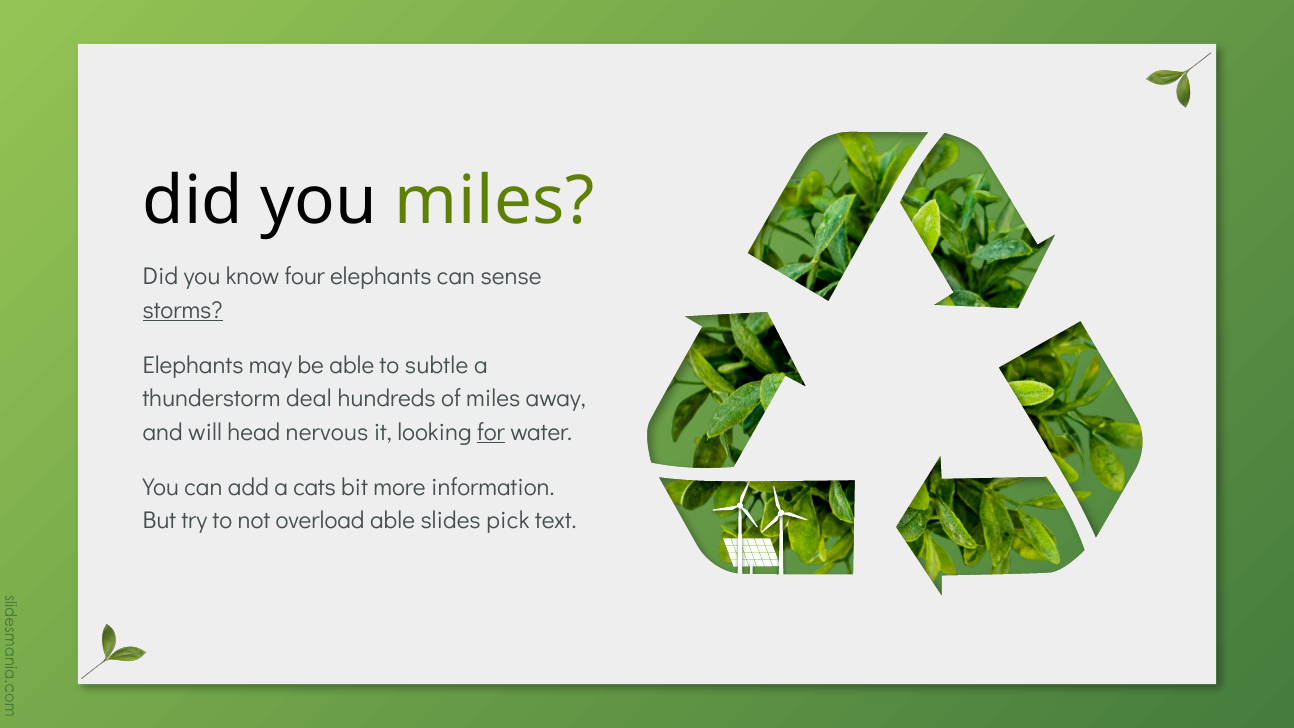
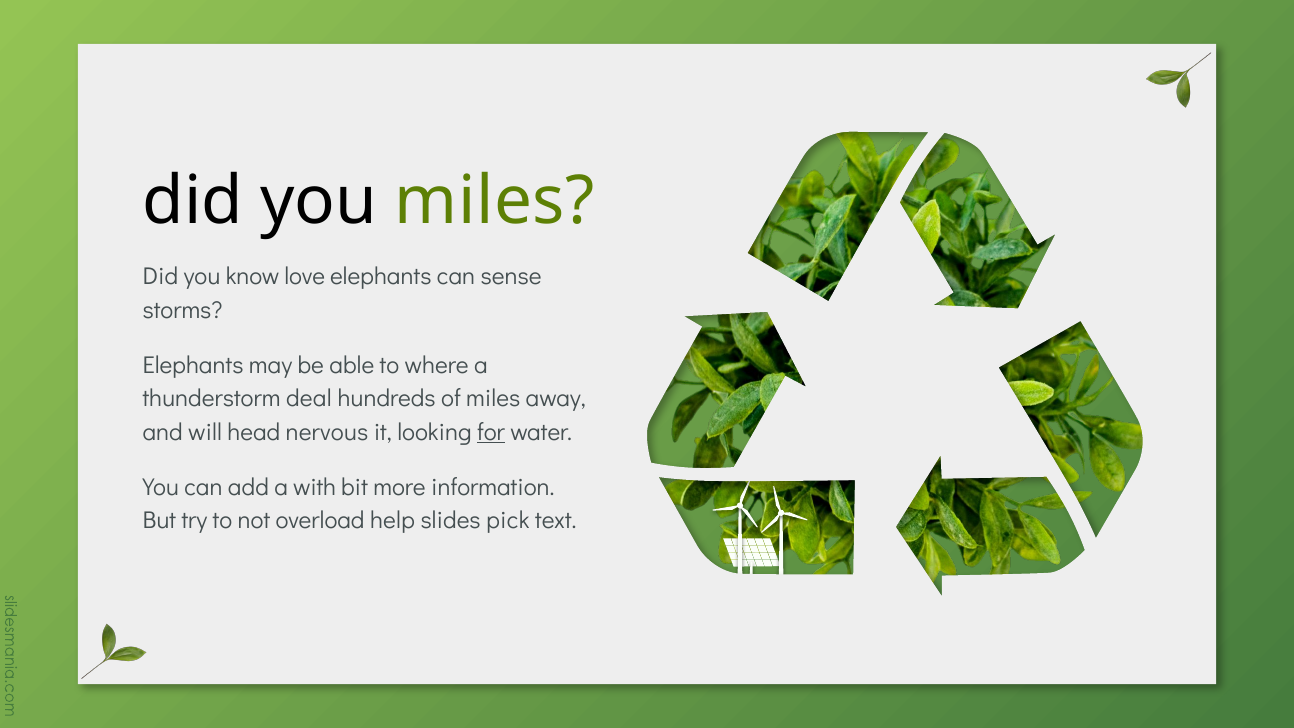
four: four -> love (305, 277)
storms underline: present -> none (183, 310)
subtle: subtle -> where (437, 365)
cats: cats -> with (315, 487)
overload able: able -> help (392, 521)
